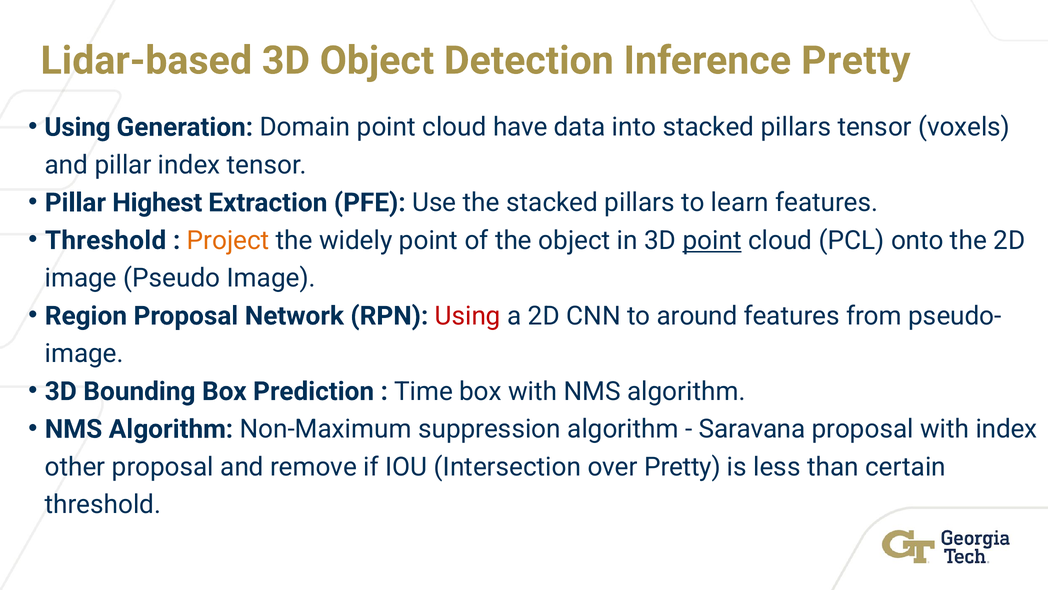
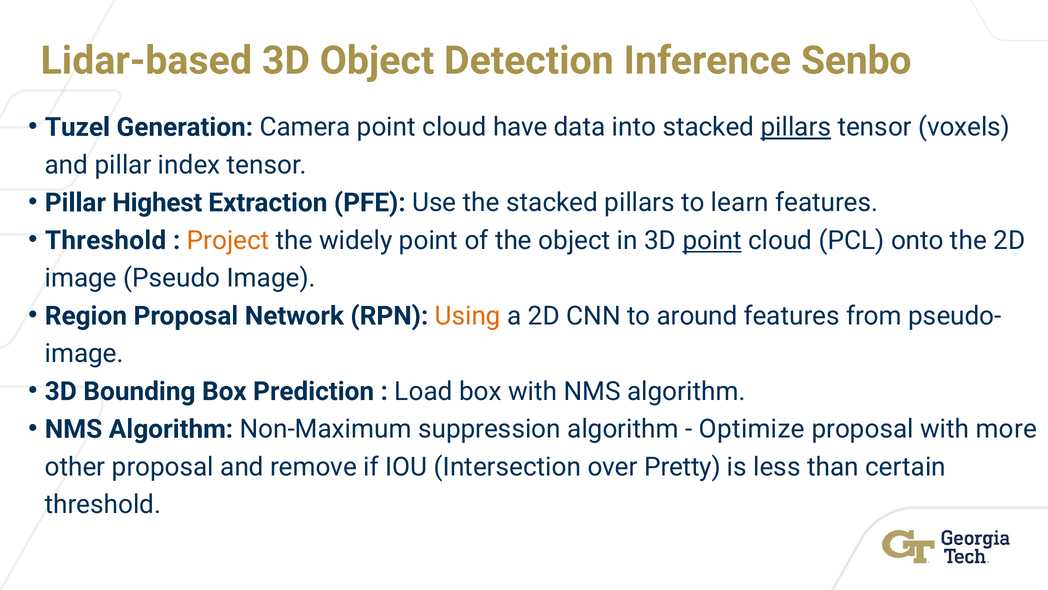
Inference Pretty: Pretty -> Senbo (856, 61)
Using: Using -> Tuzel (77, 127)
Domain: Domain -> Camera (305, 127)
pillars underline: none -> present (796, 127)
Using colour: red -> orange (468, 316)
Time: Time -> Load (424, 391)
Saravana: Saravana -> Optimize (752, 429)
with index: index -> more (1006, 429)
